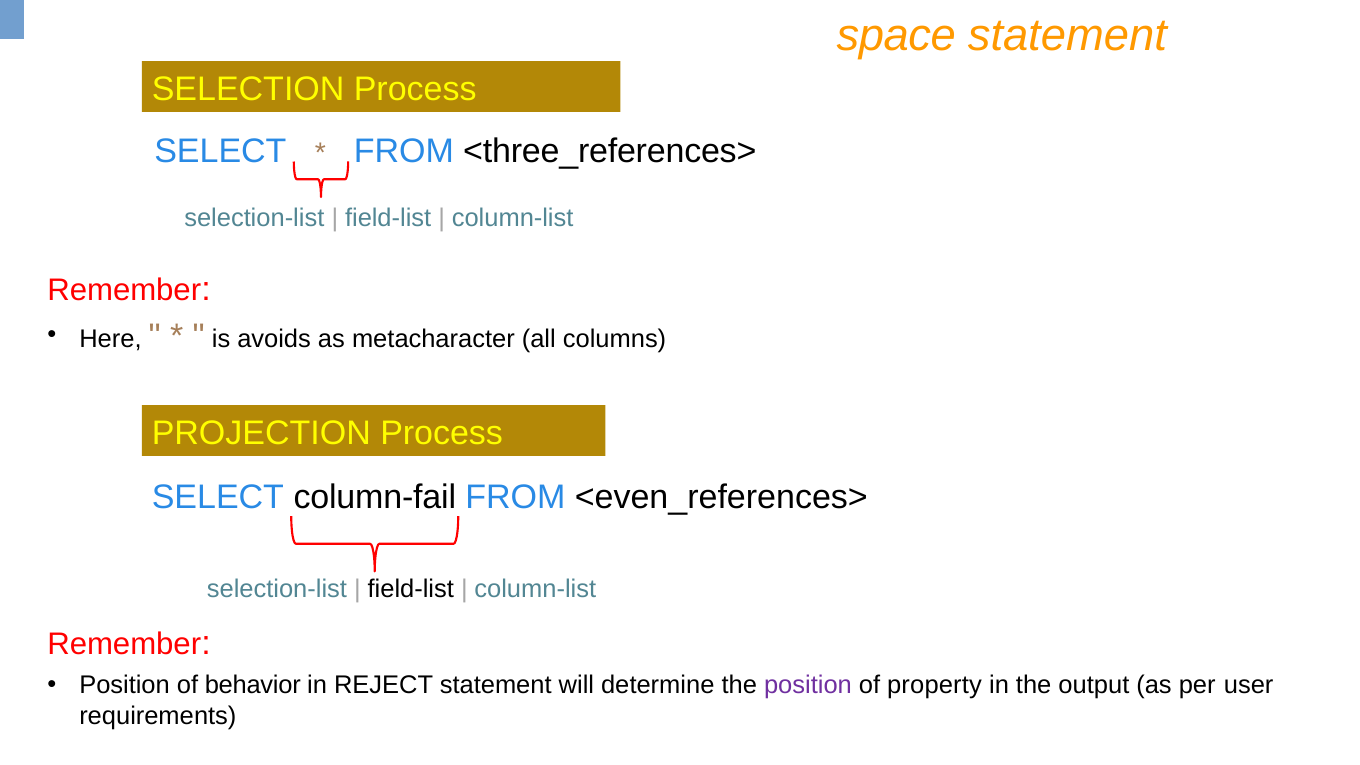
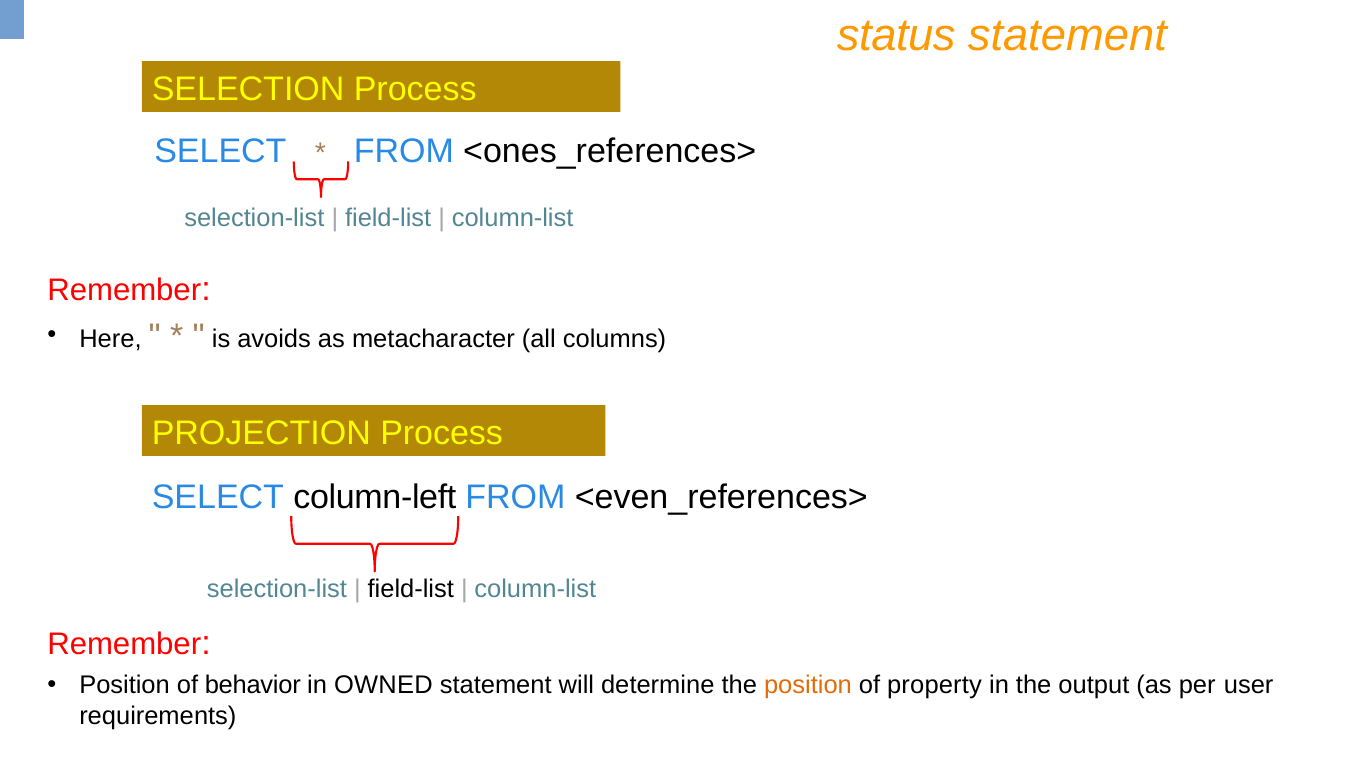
space: space -> status (896, 35)
<three_references>: <three_references> -> <ones_references> (610, 152)
column-fail: column-fail -> column-left (375, 497)
REJECT: REJECT -> OWNED (383, 685)
position colour: purple -> orange (808, 685)
